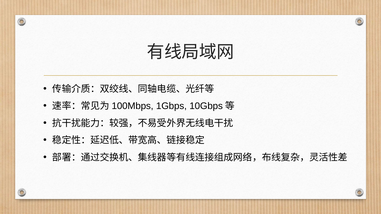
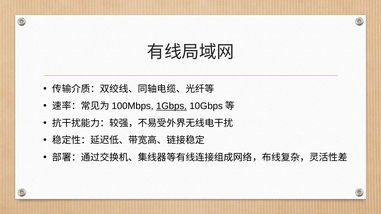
1Gbps underline: none -> present (171, 106)
